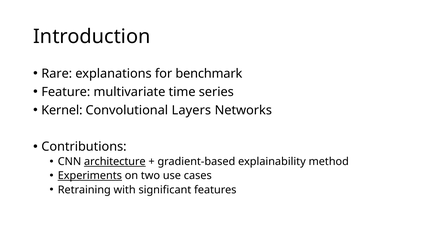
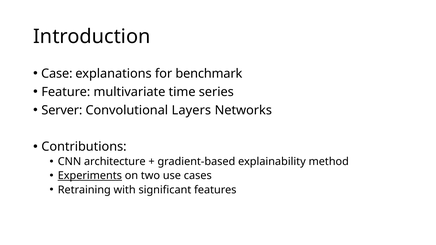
Rare: Rare -> Case (57, 74)
Kernel: Kernel -> Server (62, 110)
architecture underline: present -> none (115, 162)
